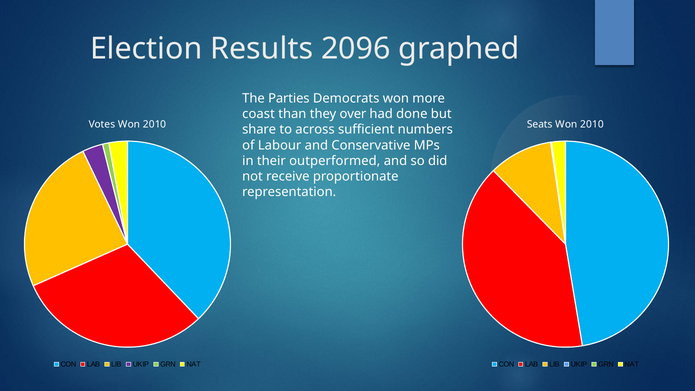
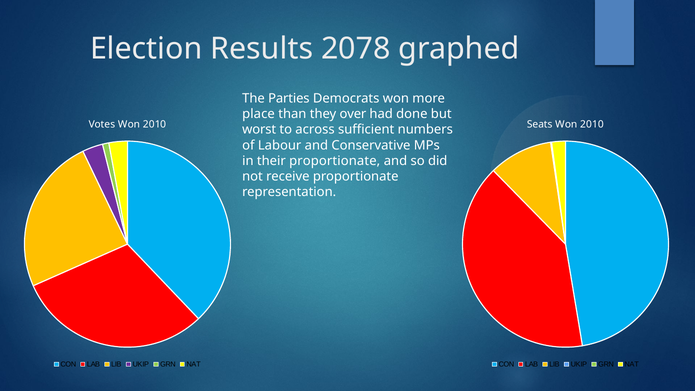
2096: 2096 -> 2078 (356, 49)
coast: coast -> place (259, 114)
share: share -> worst (259, 130)
their outperformed: outperformed -> proportionate (335, 161)
